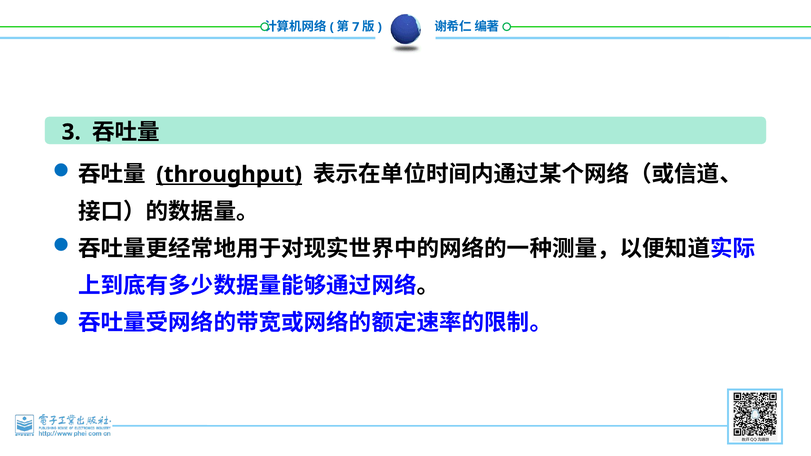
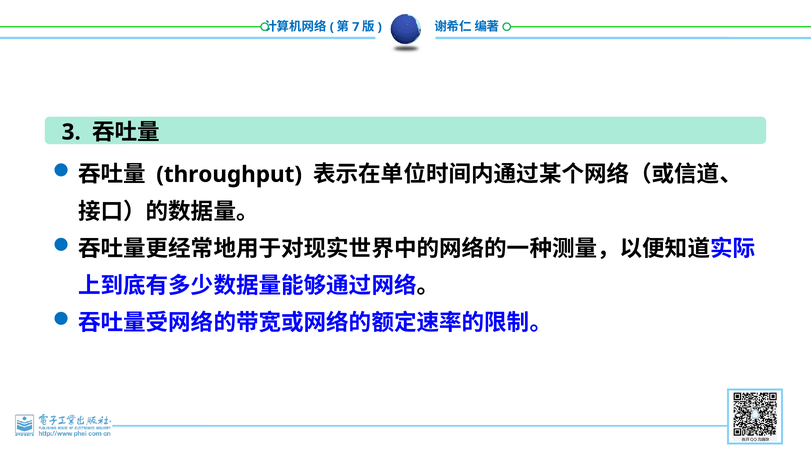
throughput underline: present -> none (229, 175)
